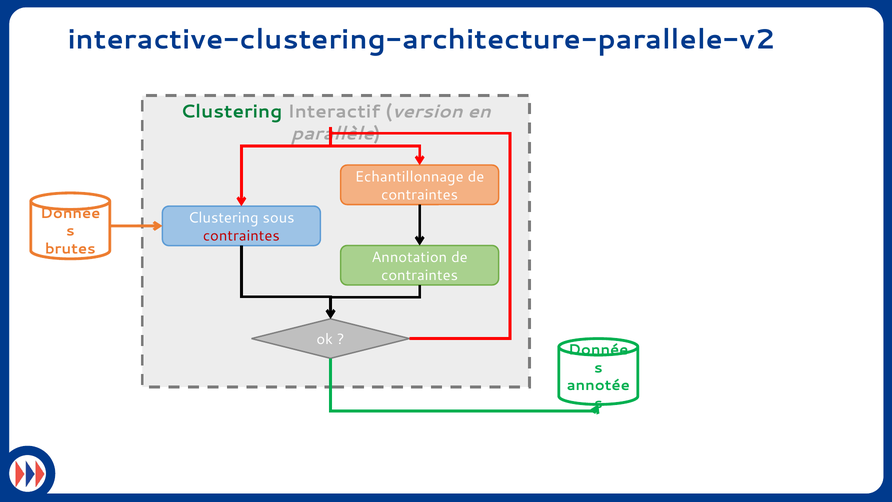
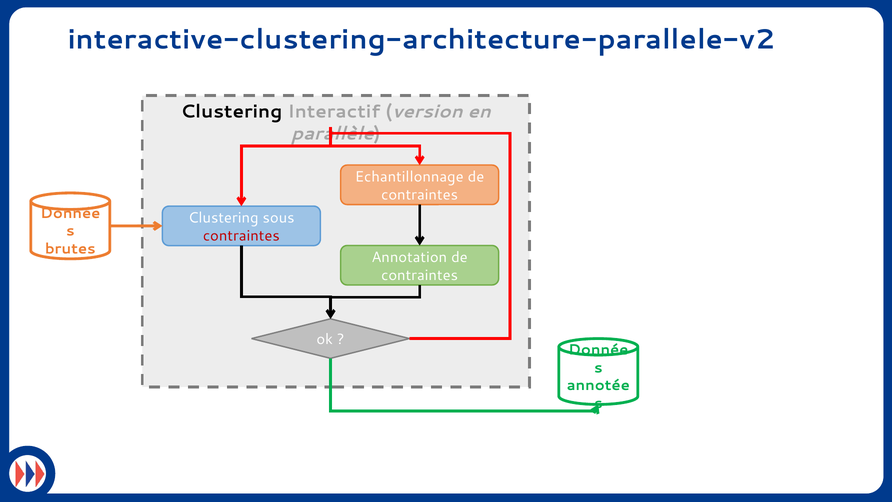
Clustering colour: green -> black (231, 111)
